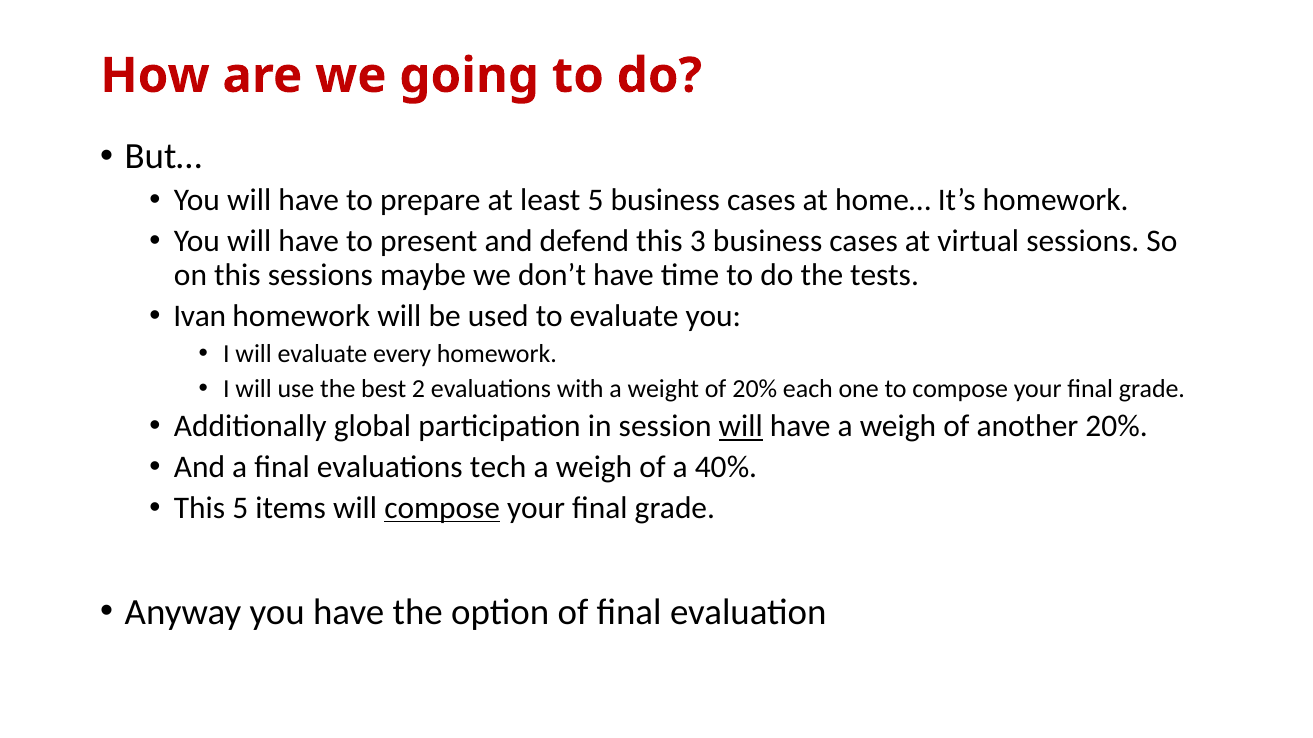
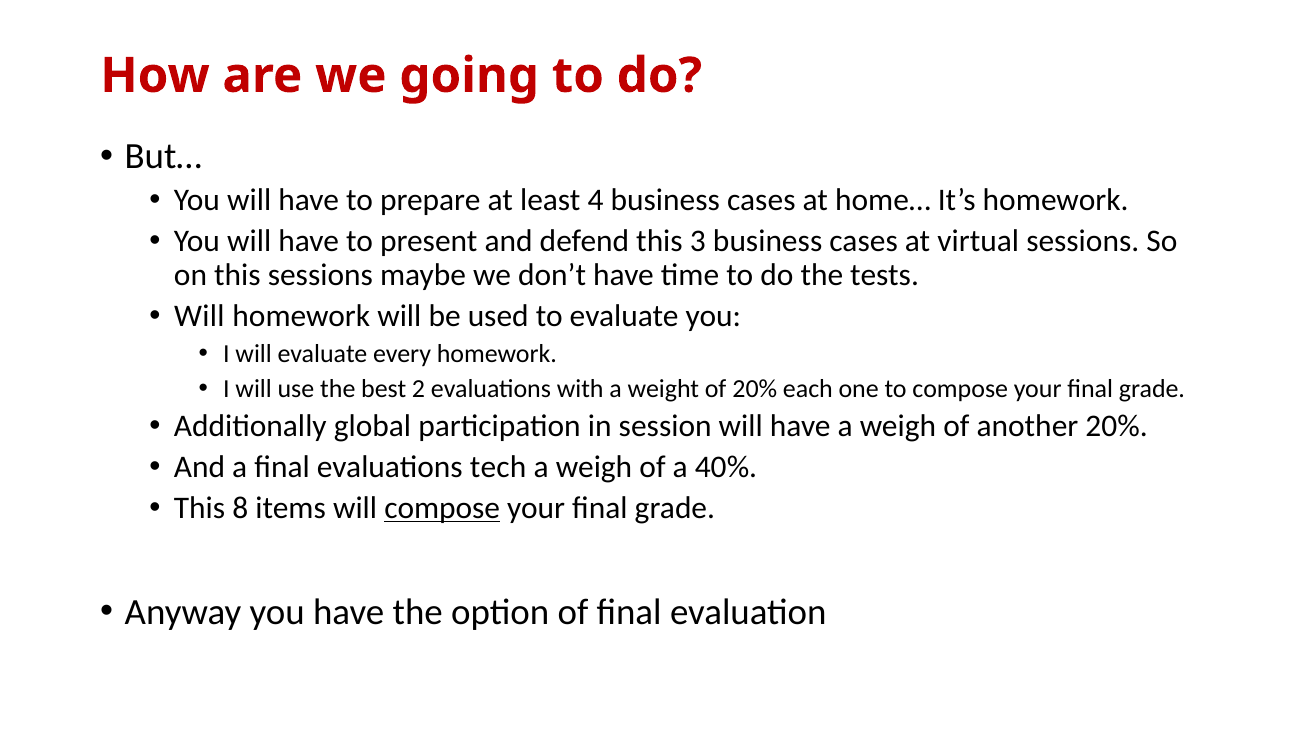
least 5: 5 -> 4 (596, 201)
Ivan: Ivan -> Will (199, 316)
will underline: present -> none (741, 427)
This 5: 5 -> 8 (240, 508)
